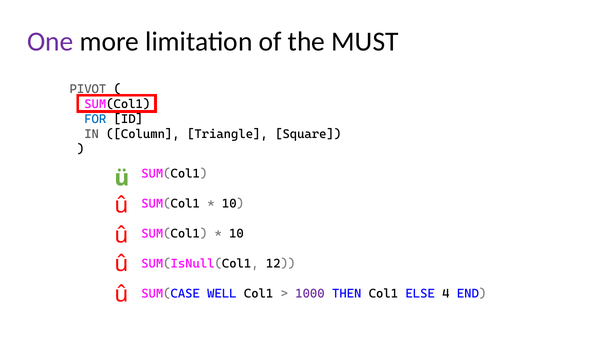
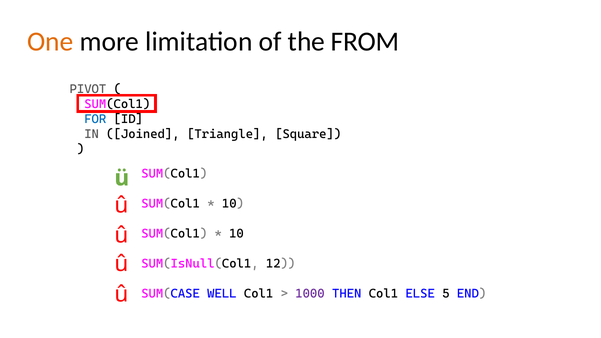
One colour: purple -> orange (50, 42)
MUST: MUST -> FROM (365, 42)
Column: Column -> Joined (143, 134)
4: 4 -> 5 (446, 294)
